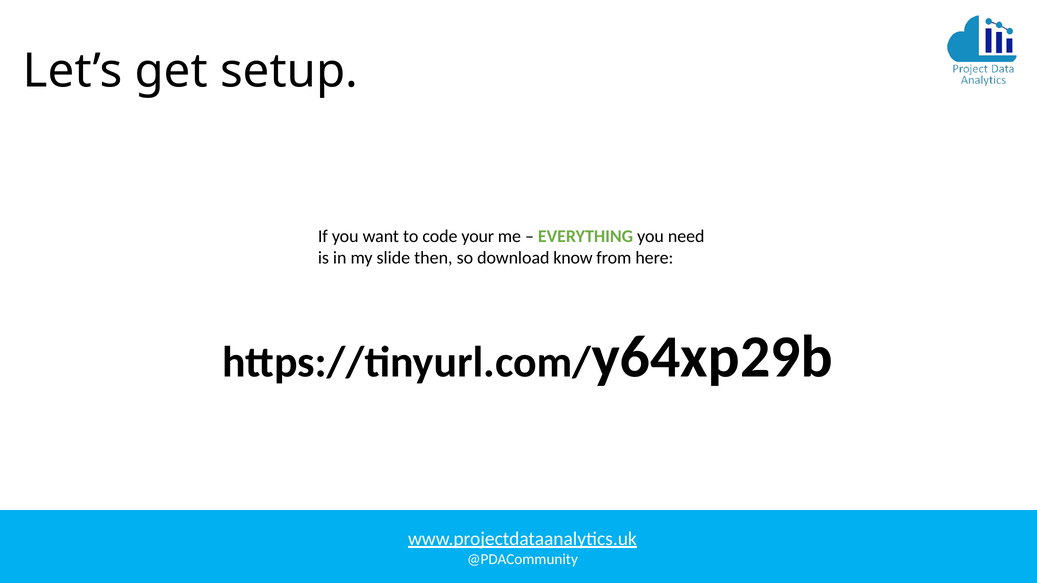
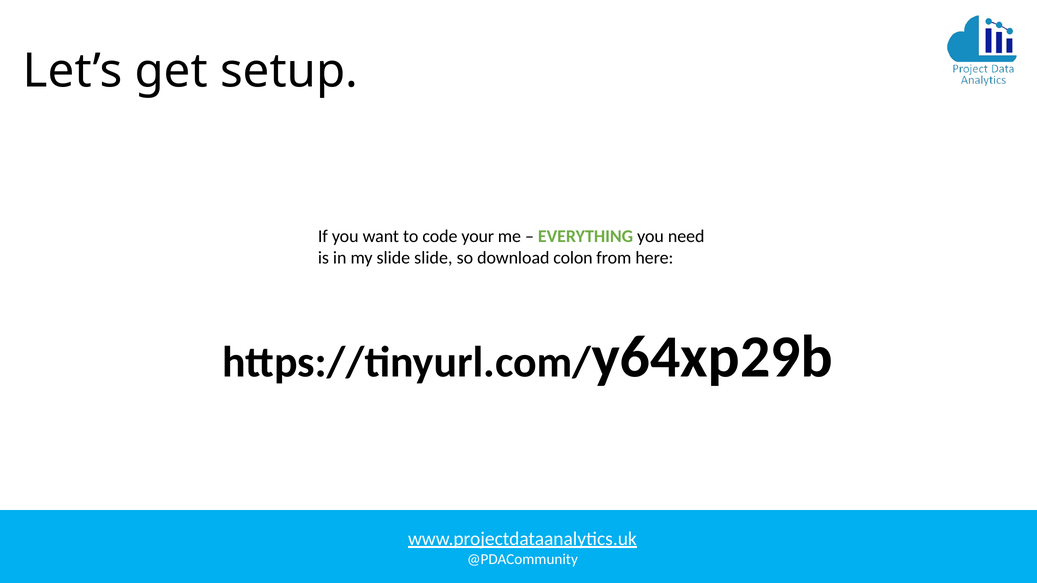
slide then: then -> slide (433, 258)
know: know -> colon (573, 258)
